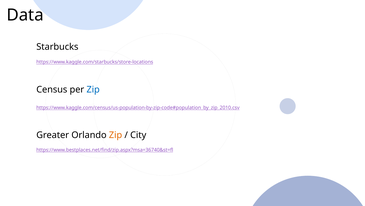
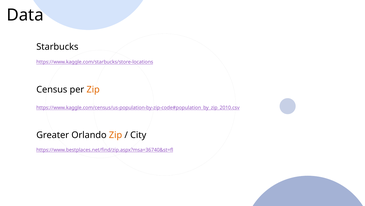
Zip colour: blue -> orange (93, 89)
